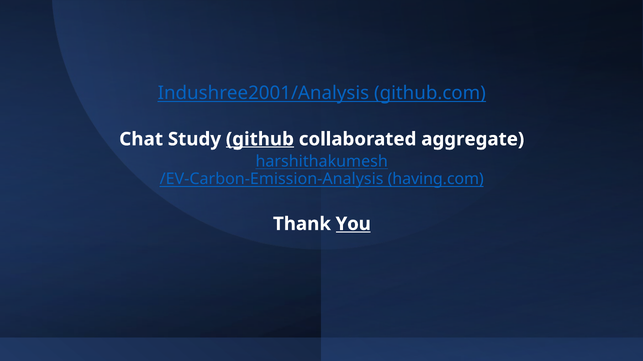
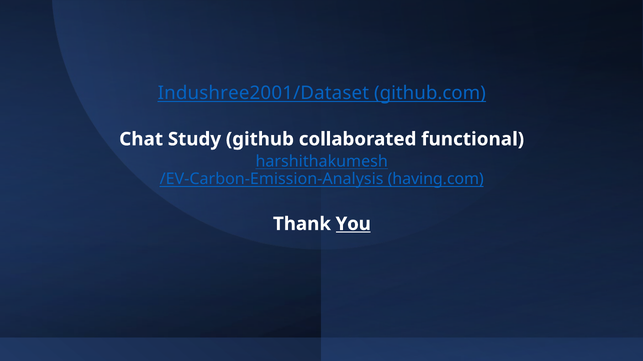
Indushree2001/Analysis: Indushree2001/Analysis -> Indushree2001/Dataset (263, 93)
github underline: present -> none (260, 139)
aggregate: aggregate -> functional (473, 139)
